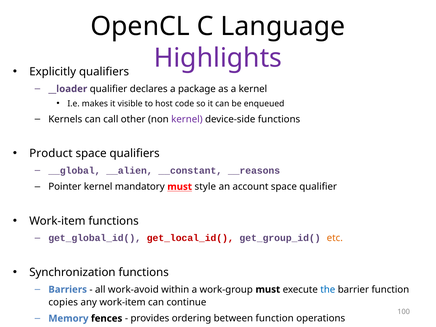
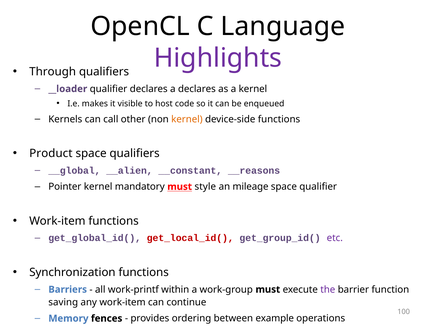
Explicitly: Explicitly -> Through (53, 72)
a package: package -> declares (197, 89)
kernel colour: purple -> orange (187, 119)
account: account -> mileage (251, 187)
etc colour: orange -> purple (335, 238)
work-avoid: work-avoid -> work-printf (133, 289)
the colour: blue -> purple (328, 289)
copies: copies -> saving (63, 302)
between function: function -> example (275, 318)
